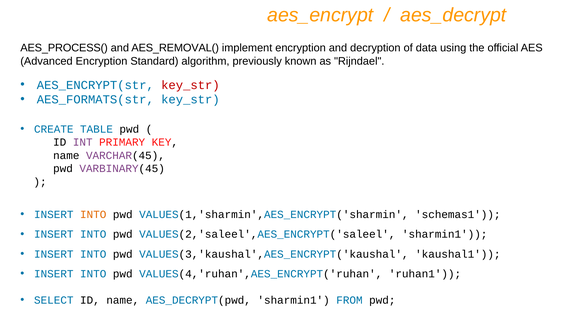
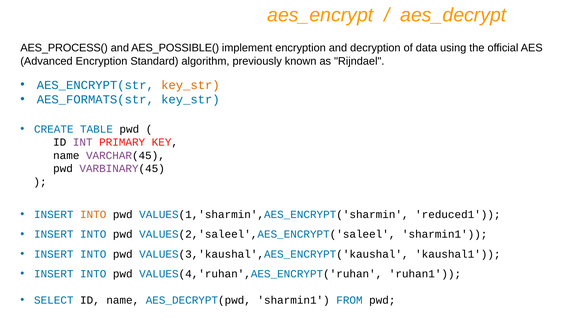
AES_REMOVAL(: AES_REMOVAL( -> AES_POSSIBLE( (175, 48)
key_str colour: red -> orange (190, 85)
schemas1: schemas1 -> reduced1 (458, 214)
